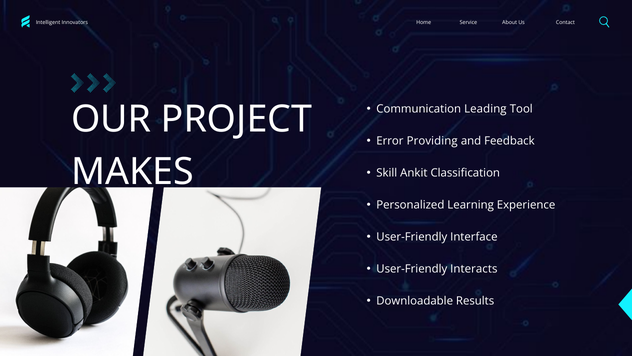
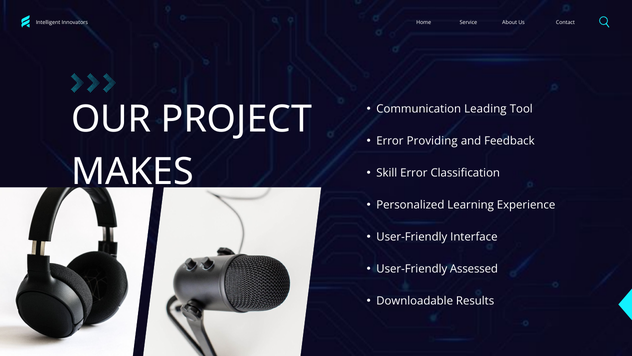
Skill Ankit: Ankit -> Error (414, 173)
Interacts: Interacts -> Assessed (474, 269)
